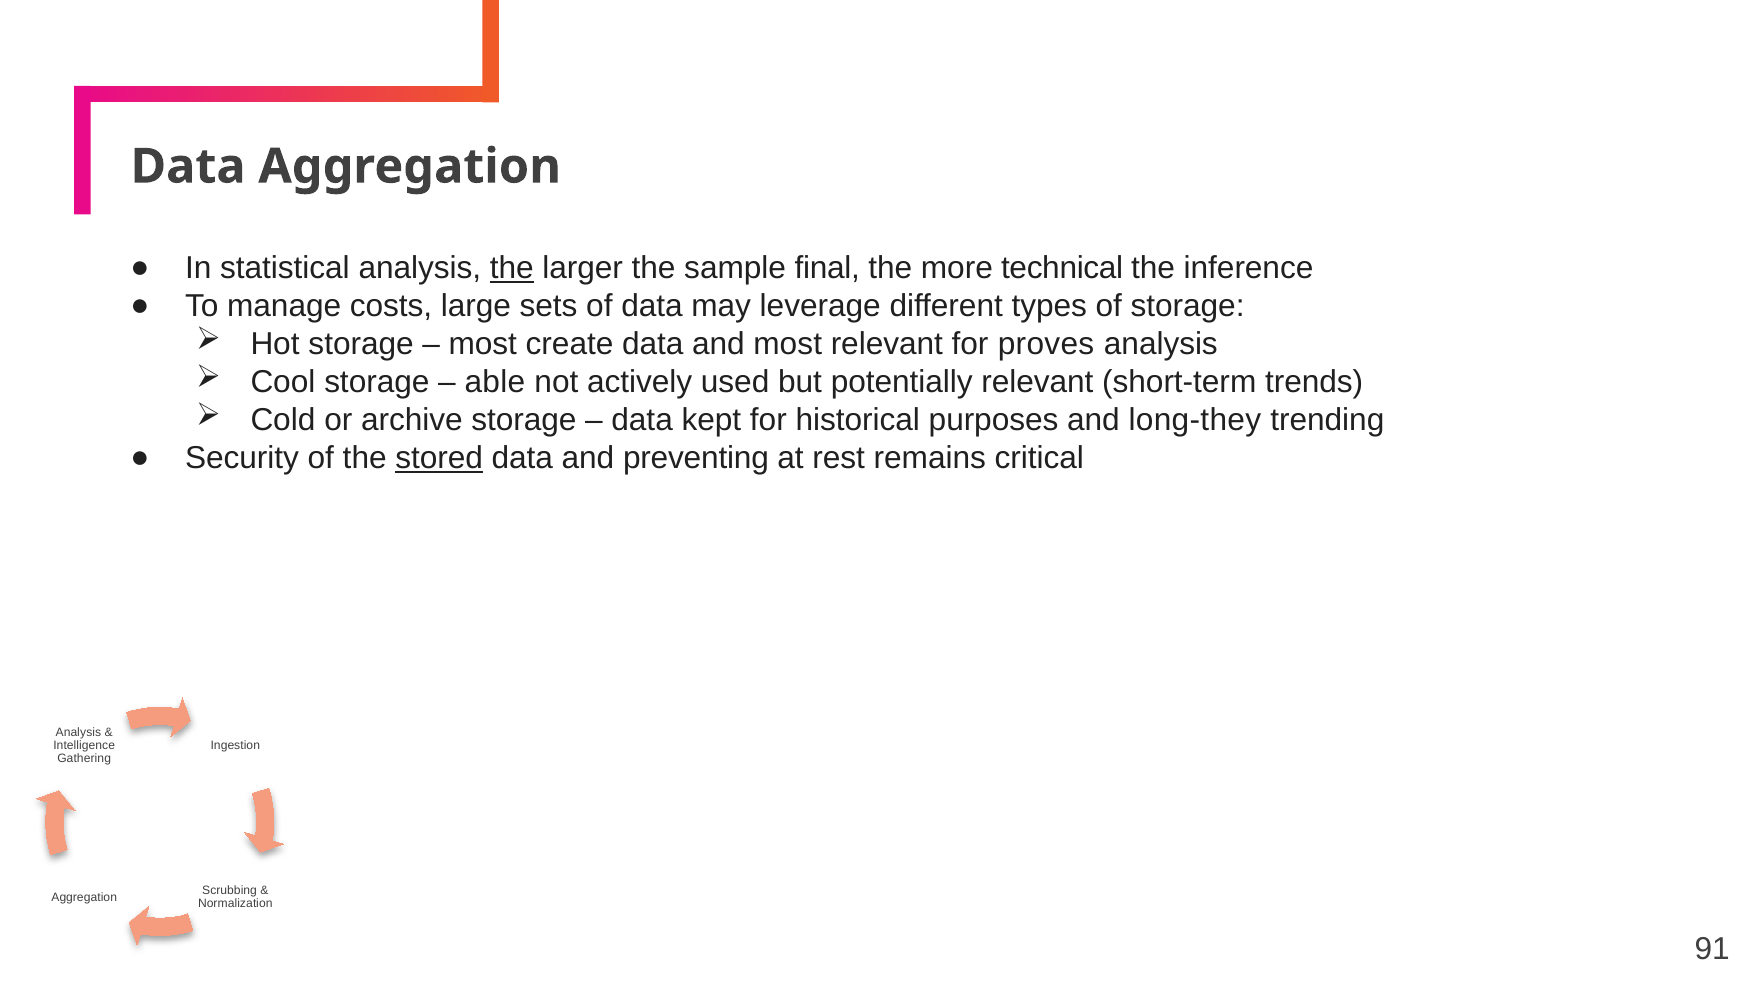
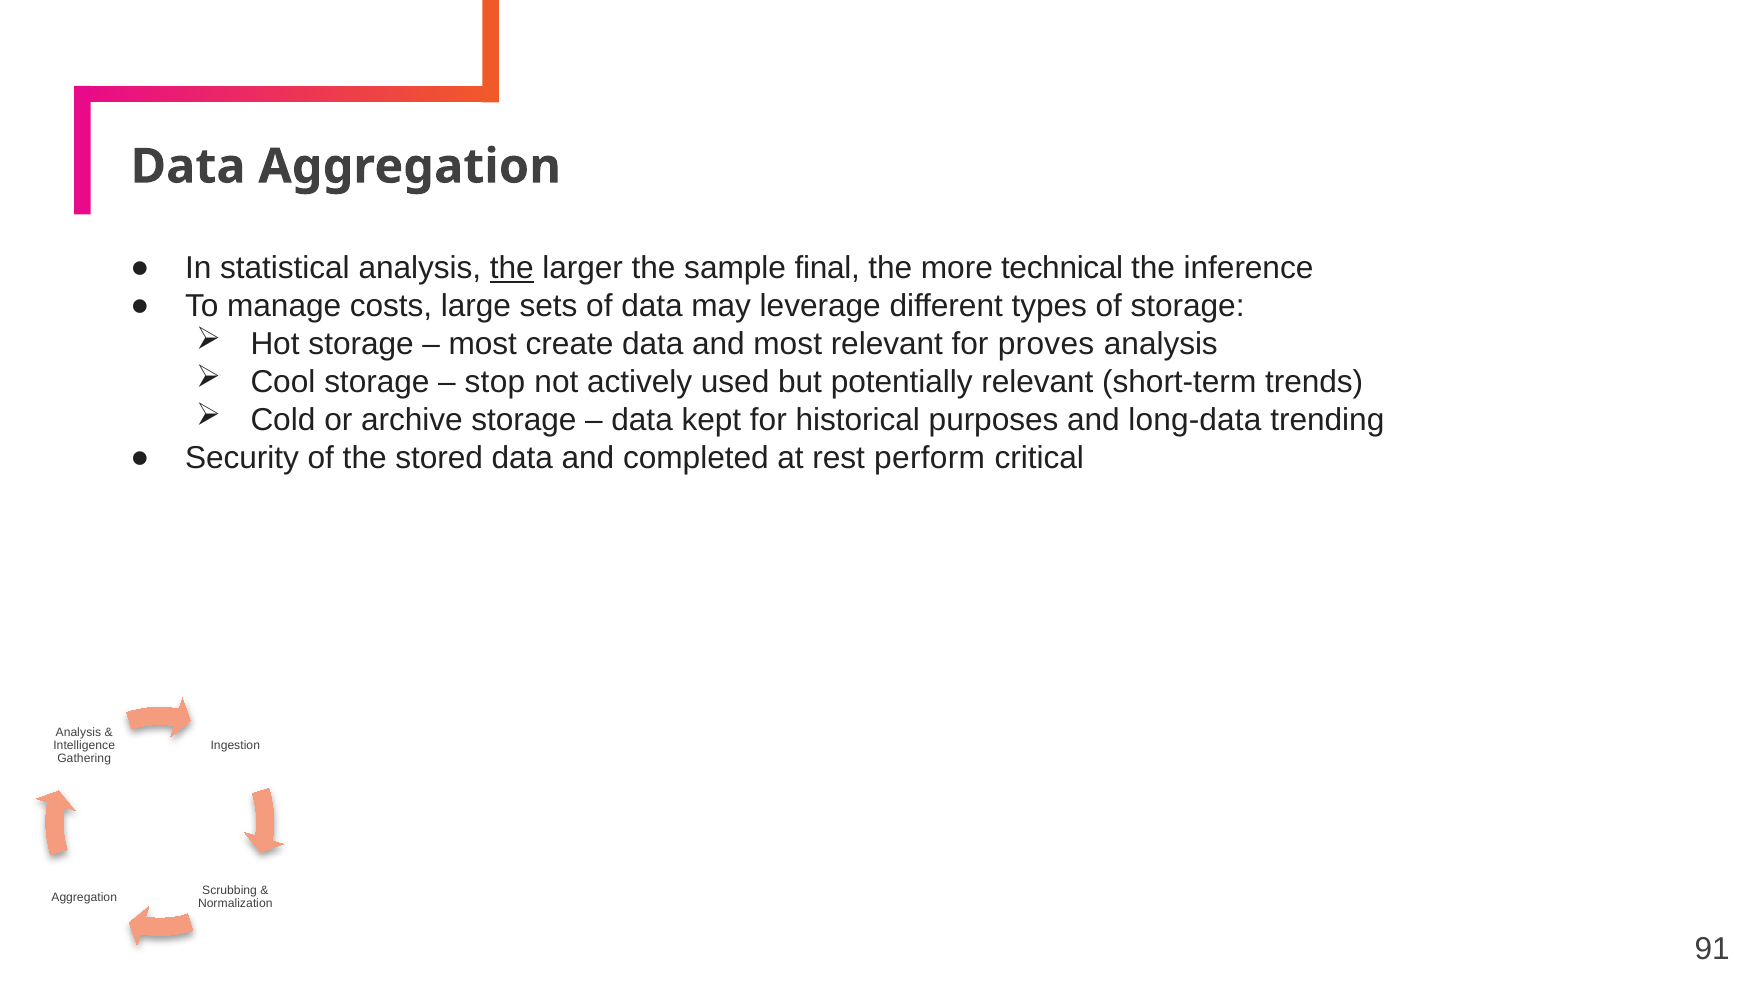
able: able -> stop (495, 382)
long-they: long-they -> long-data (1195, 420)
stored underline: present -> none (439, 458)
preventing: preventing -> completed (696, 458)
remains: remains -> perform (930, 458)
